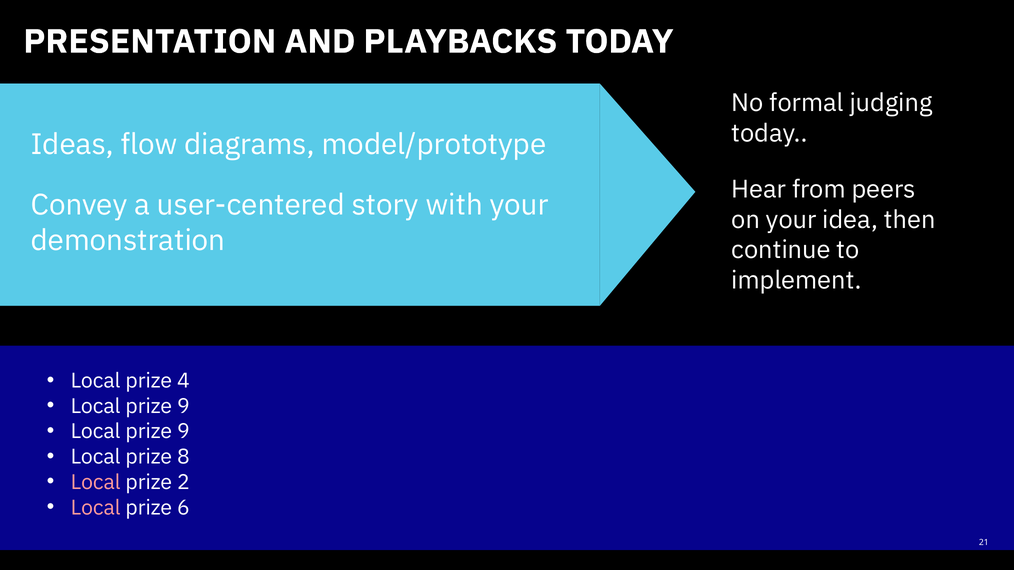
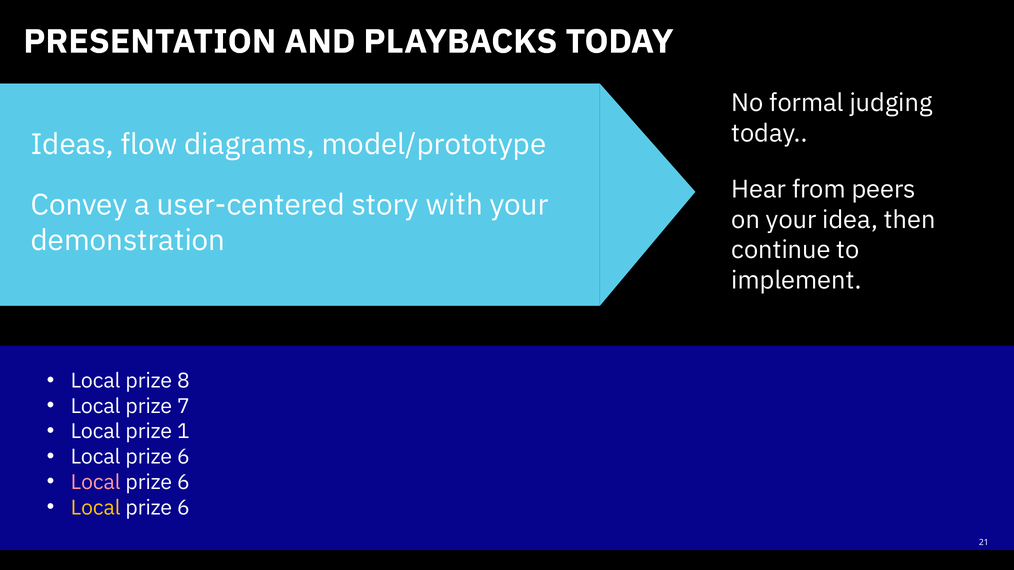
4: 4 -> 8 (183, 381)
9: 9 -> 7 (183, 406)
9: 9 -> 1 (183, 432)
8: 8 -> 6 (183, 457)
2: 2 -> 6 (183, 483)
Local colour: pink -> yellow (96, 508)
